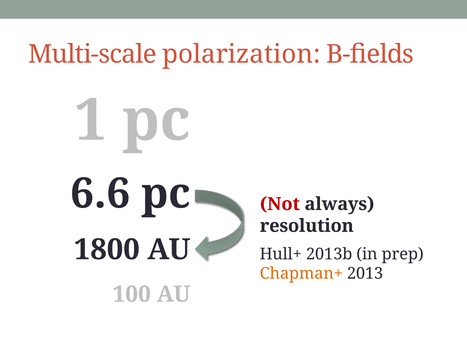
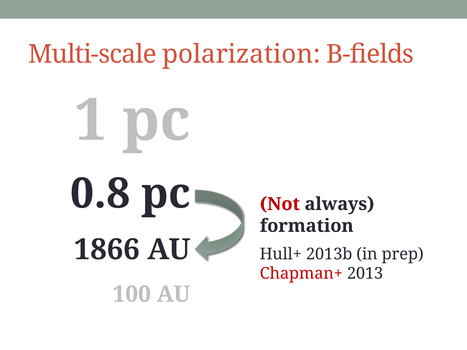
6.6: 6.6 -> 0.8 (100, 194)
resolution: resolution -> formation (307, 226)
1800: 1800 -> 1866 (107, 250)
Chapman+ colour: orange -> red (301, 274)
